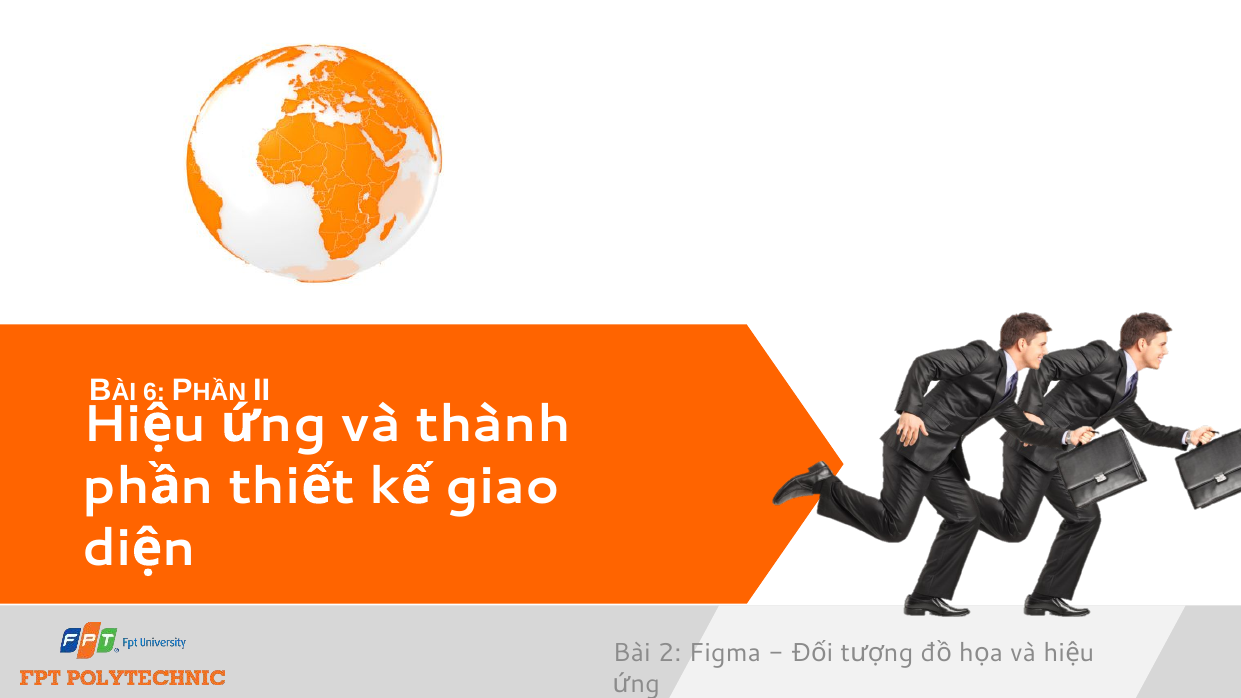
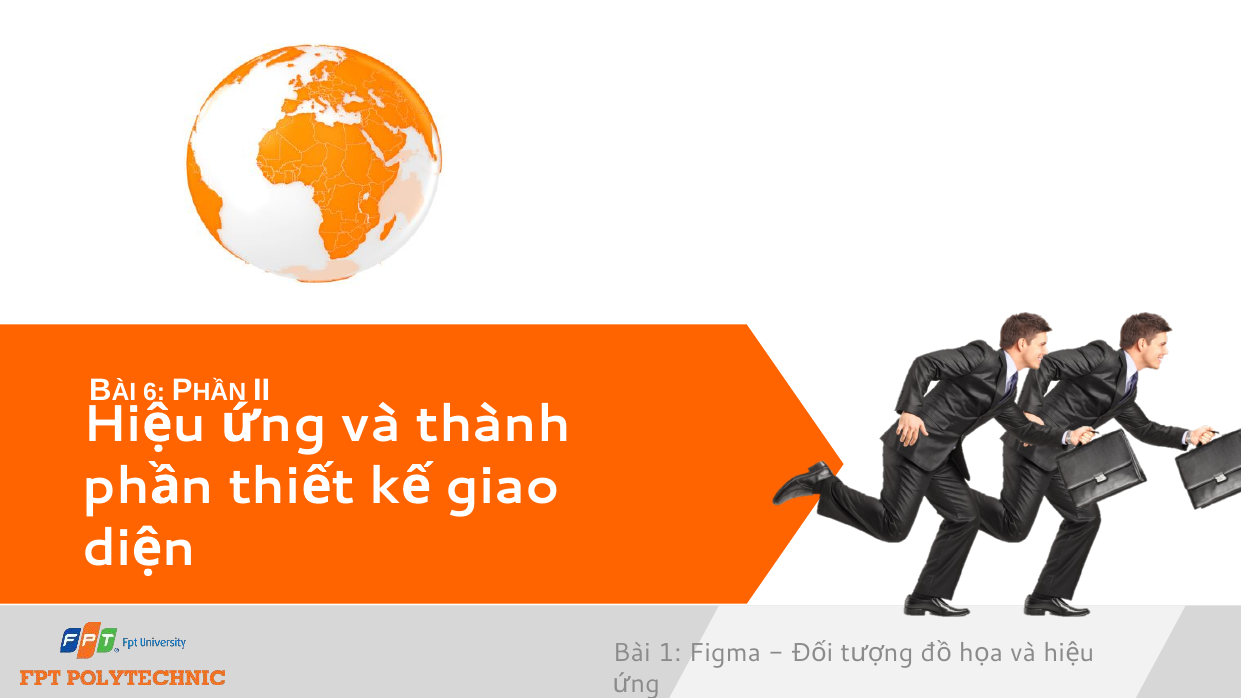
2: 2 -> 1 (670, 653)
